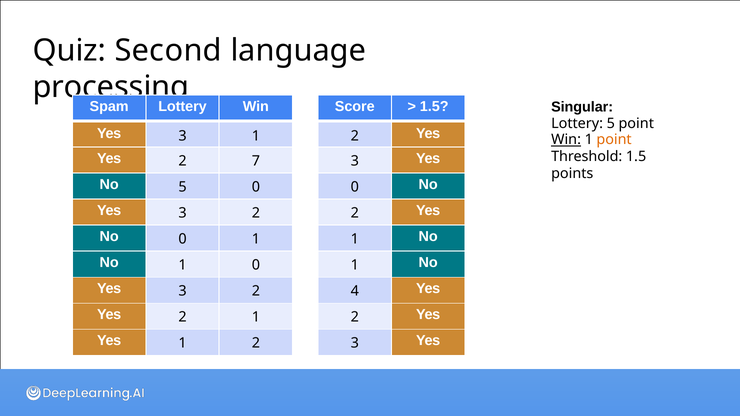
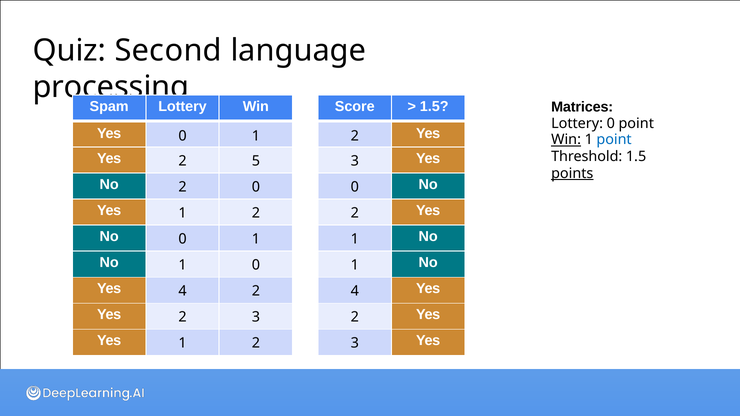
Singular: Singular -> Matrices (582, 107)
Lottery 5: 5 -> 0 (611, 123)
3: 3 -> 0 (183, 136)
point colour: orange -> blue (614, 140)
7: 7 -> 5 (256, 161)
points underline: none -> present (572, 173)
5: 5 -> 2 (183, 187)
3: 3 -> 1 (183, 213)
3: 3 -> 4 (183, 291)
2 1: 1 -> 3 (256, 317)
